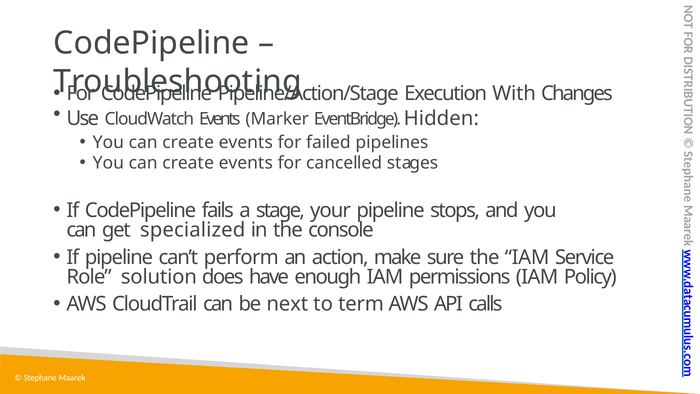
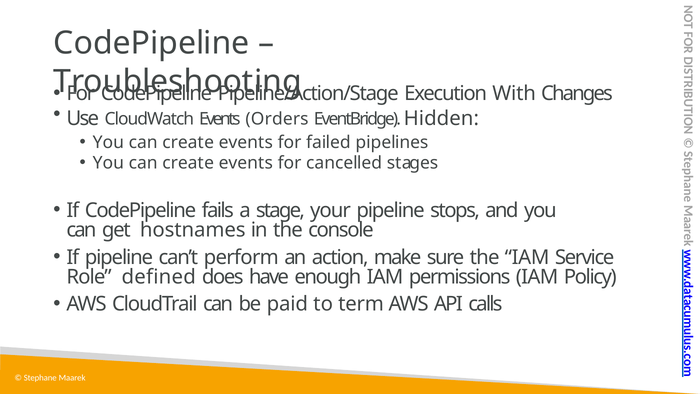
Marker: Marker -> Orders (277, 119)
specialized: specialized -> hostnames (193, 230)
solution: solution -> defined (159, 277)
next: next -> paid (287, 304)
